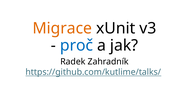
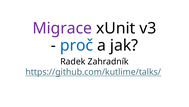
Migrace colour: orange -> purple (62, 28)
